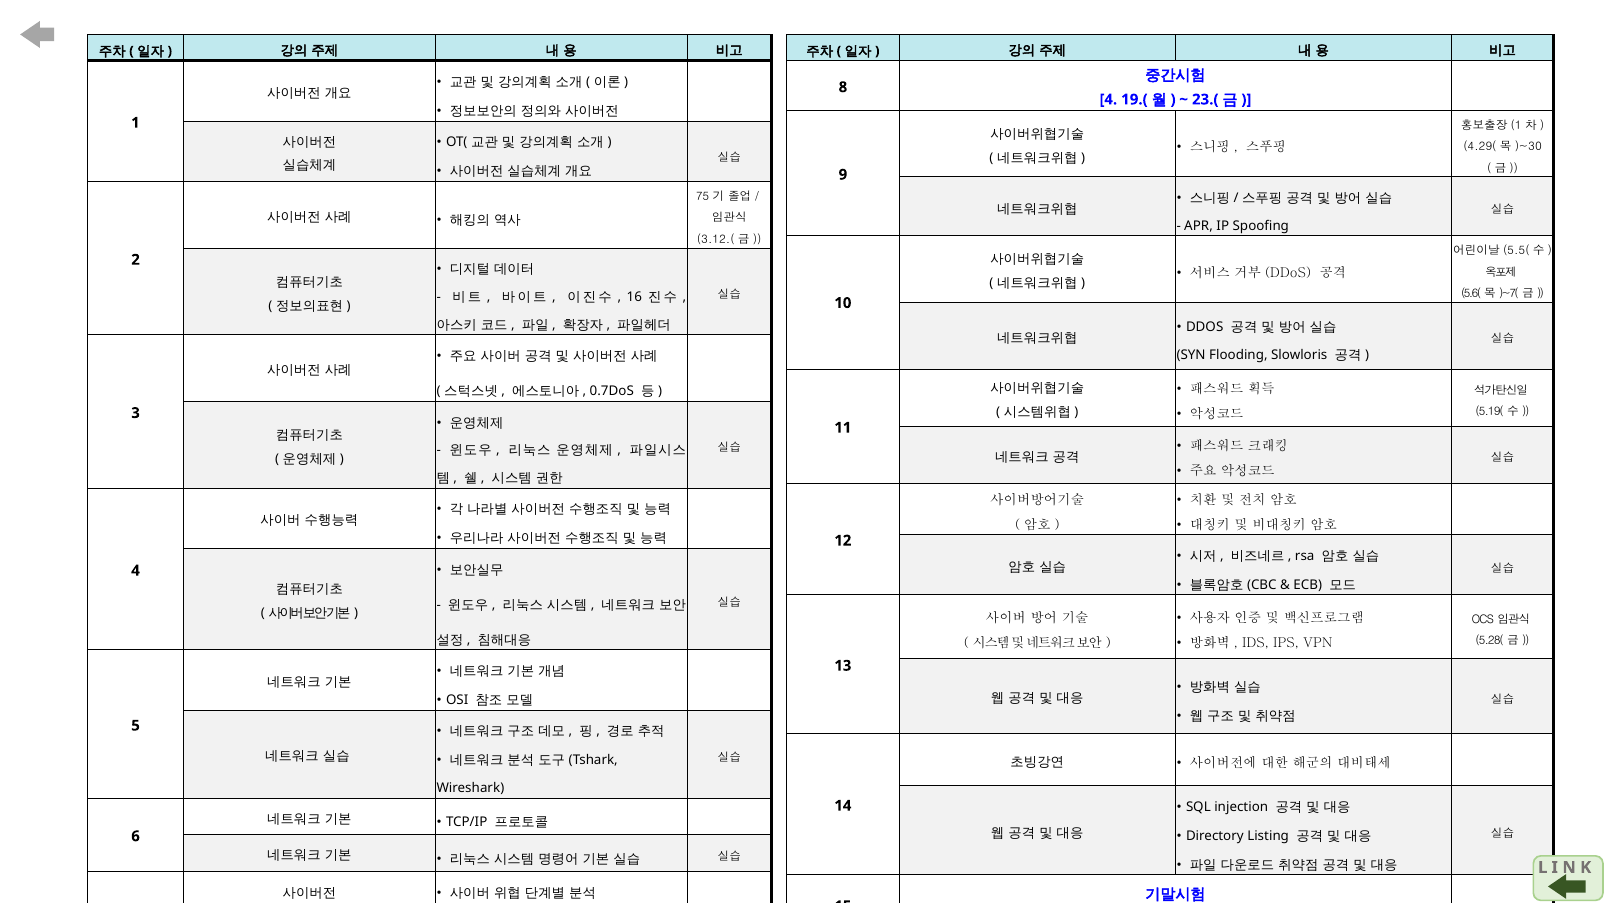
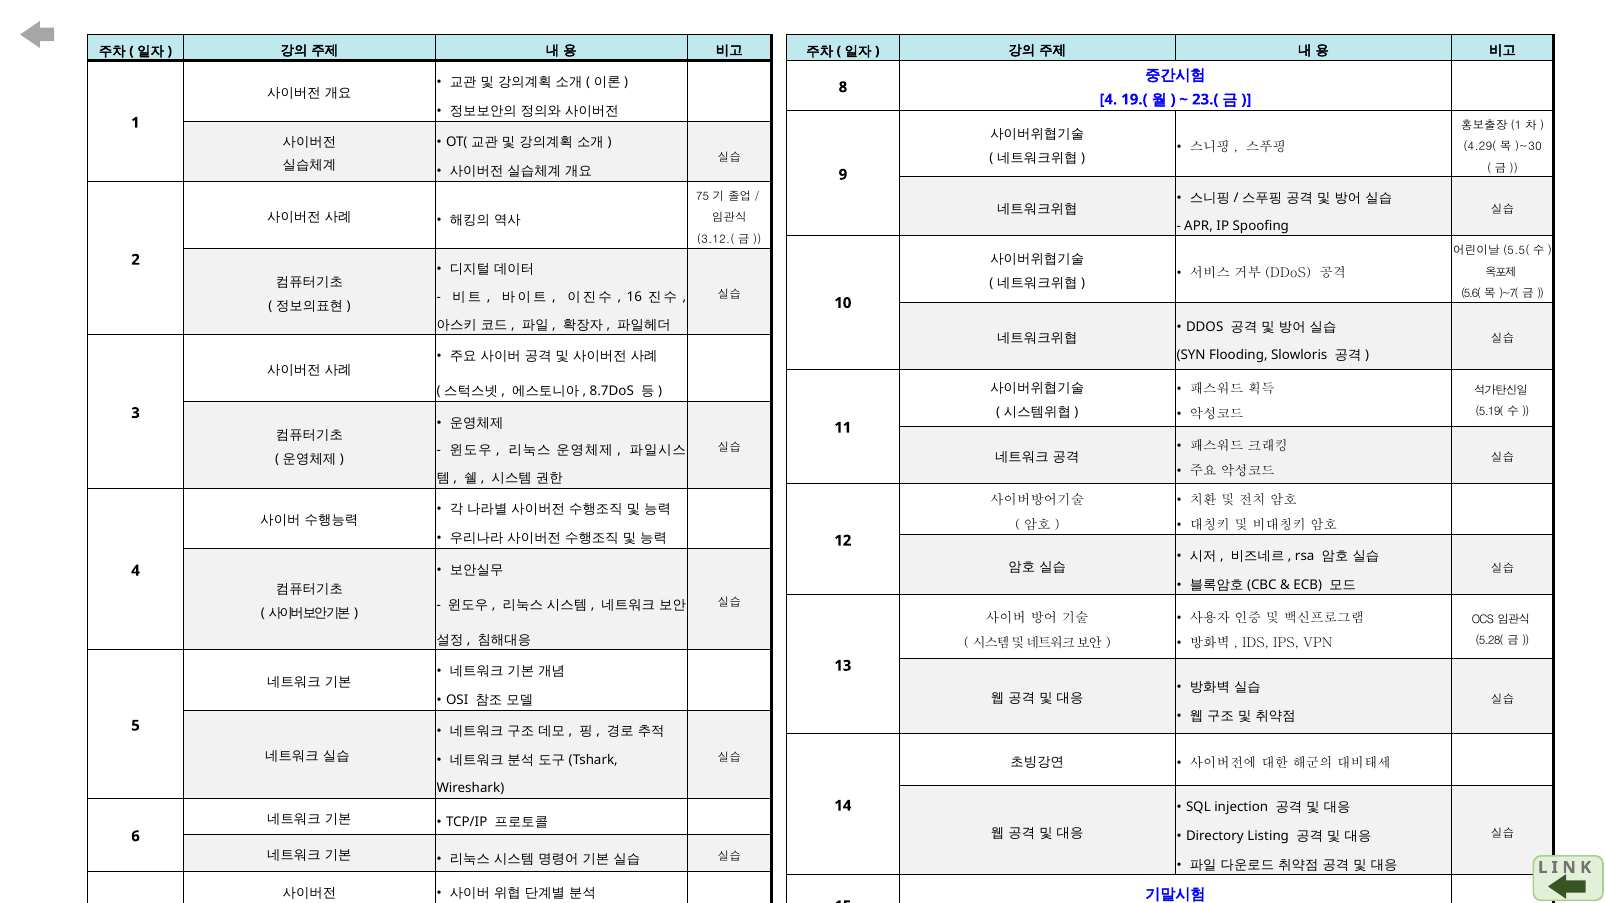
0.7DoS: 0.7DoS -> 8.7DoS (612, 391)
